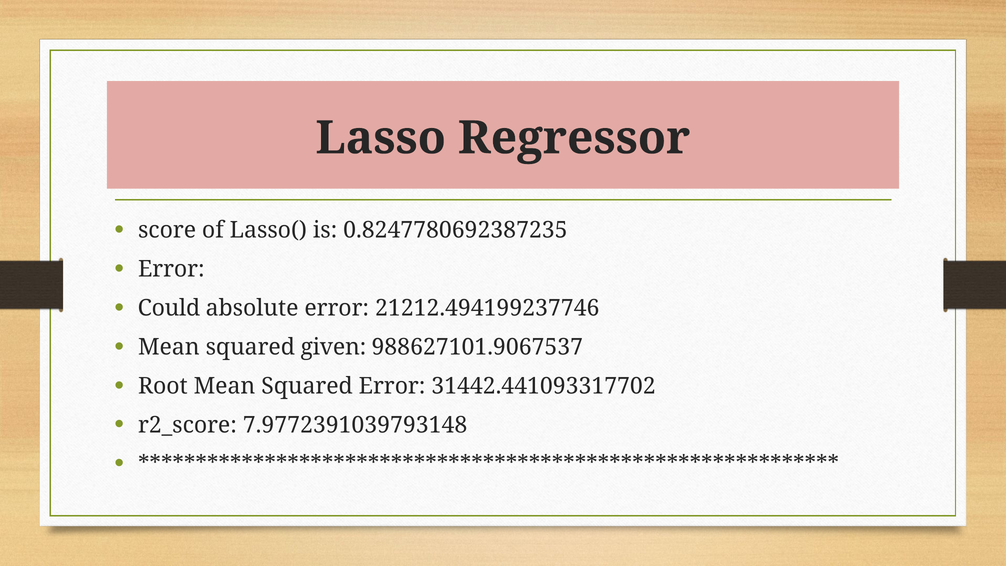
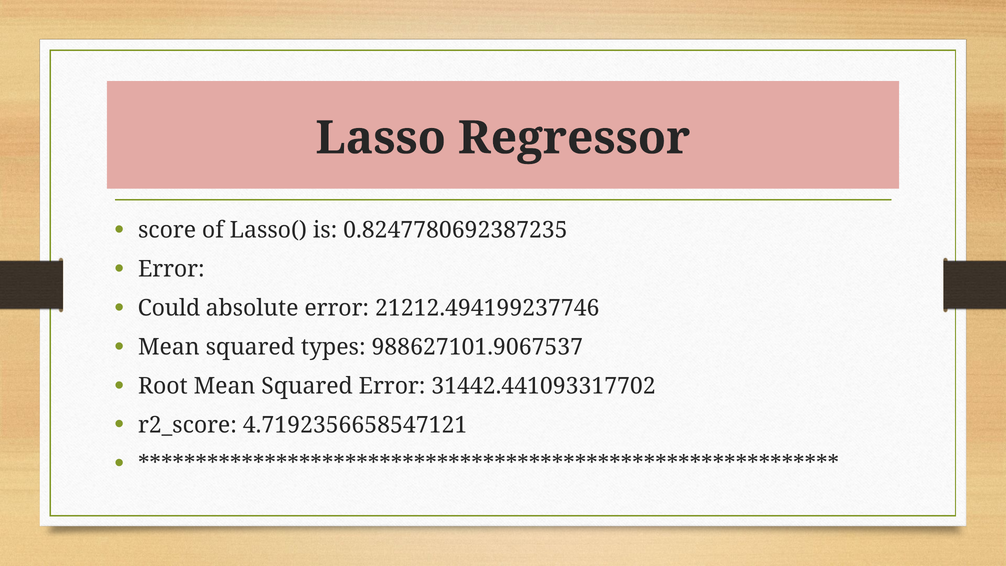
given: given -> types (333, 347)
7.9772391039793148: 7.9772391039793148 -> 4.7192356658547121 (355, 425)
